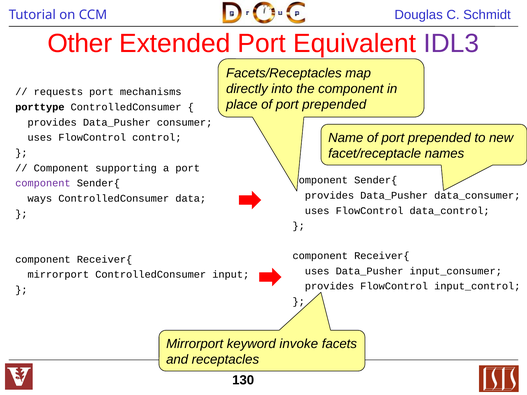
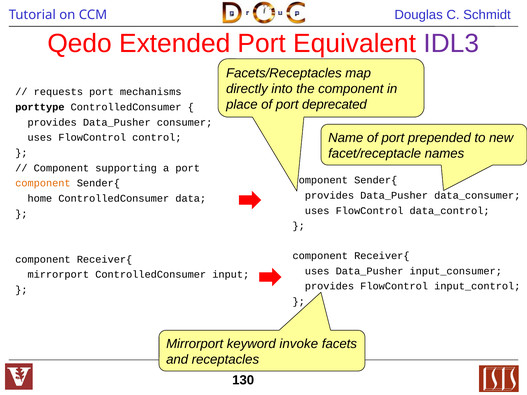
Other: Other -> Qedo (80, 44)
place of port prepended: prepended -> deprecated (334, 105)
component colour: purple -> orange (43, 183)
ways: ways -> home (40, 199)
